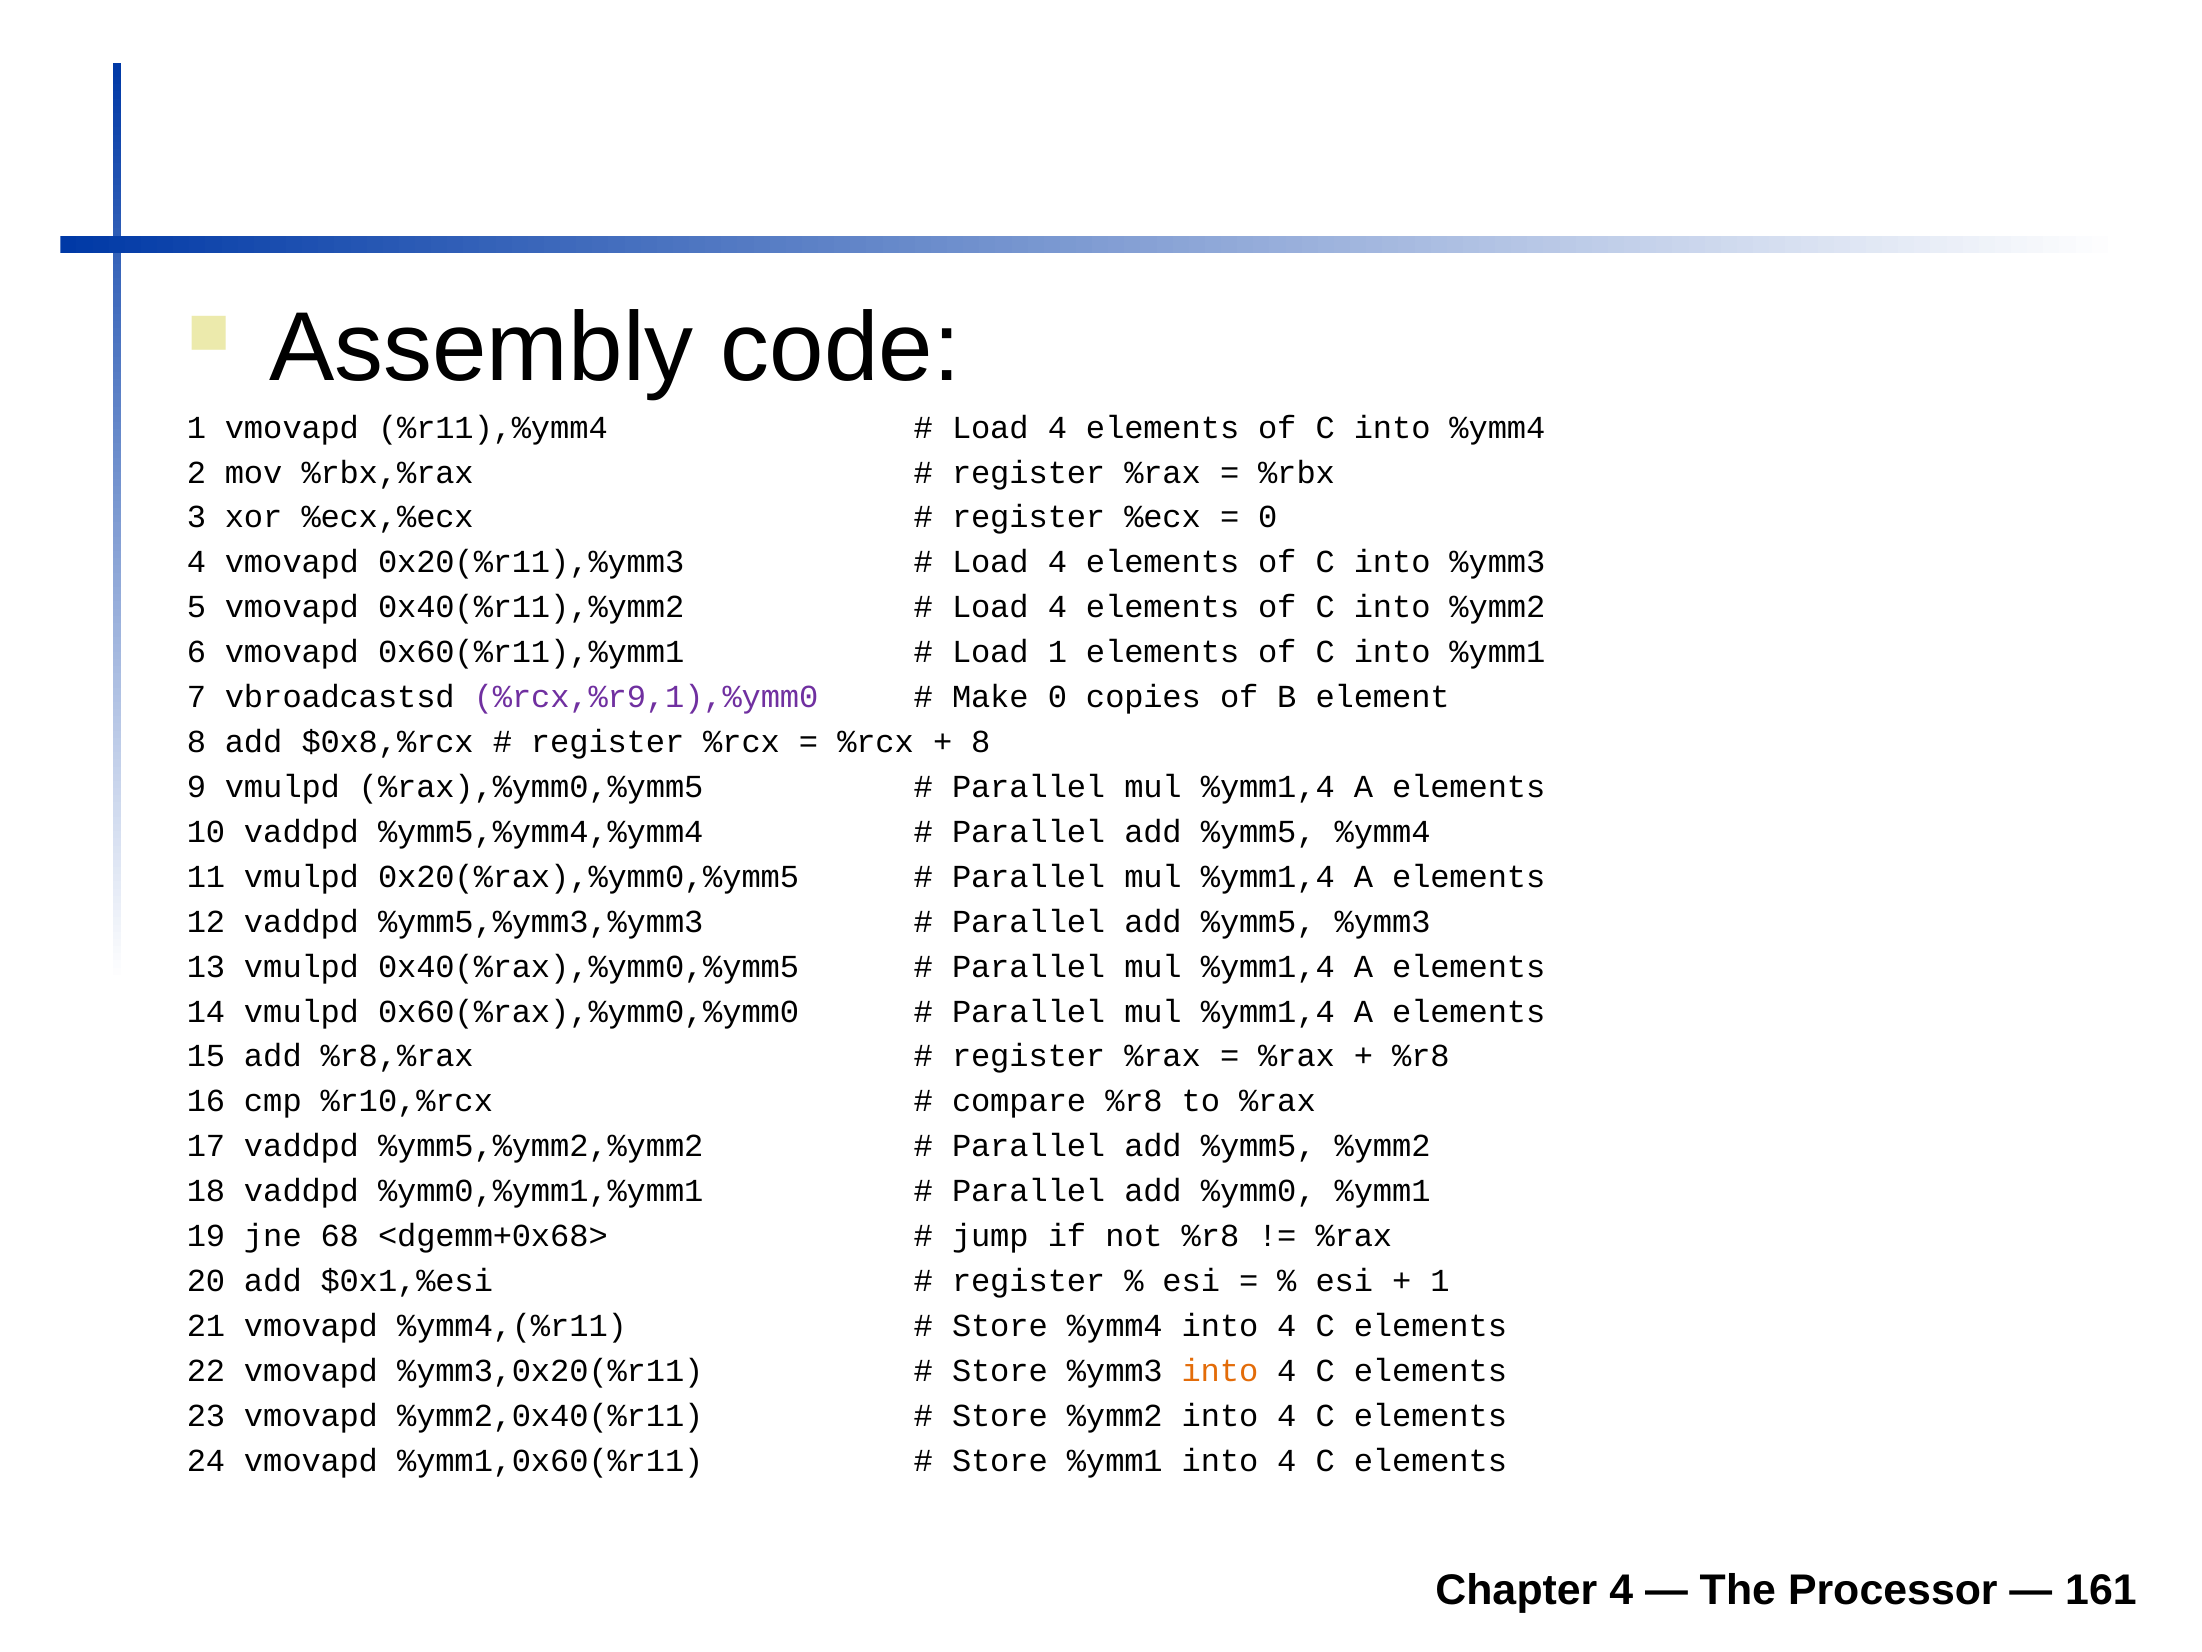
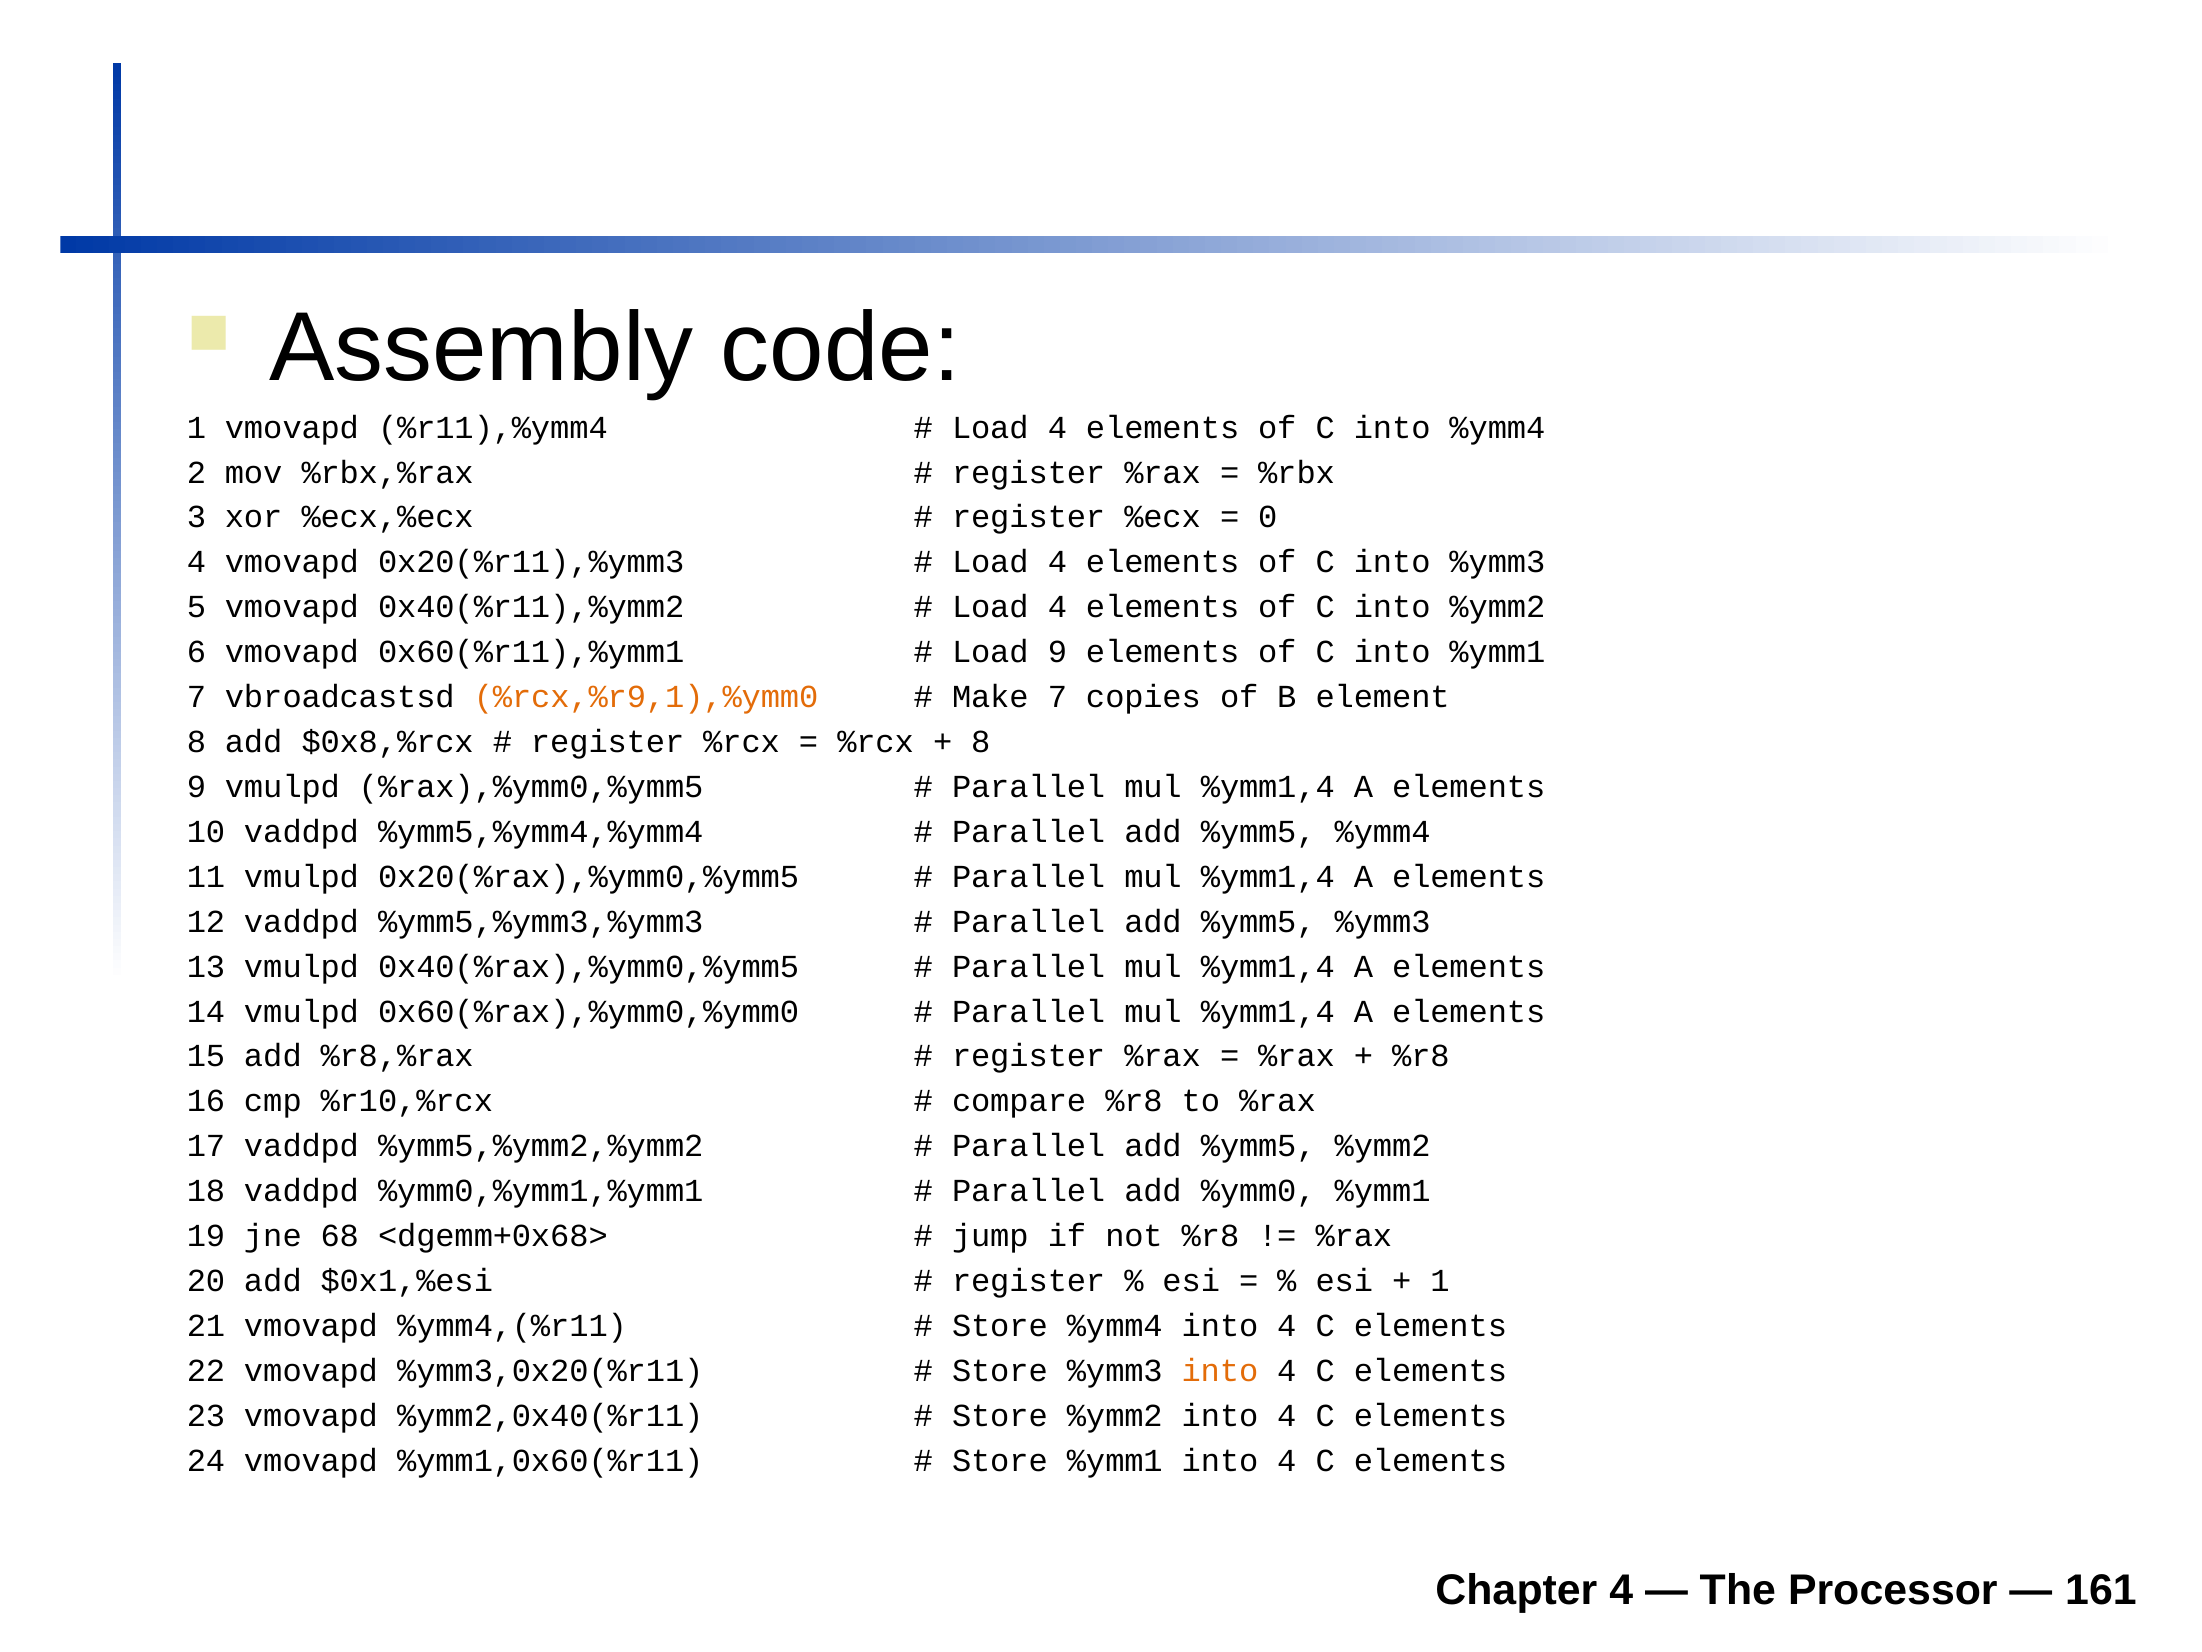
Load 1: 1 -> 9 (1057, 652)
%rcx,%r9,1),%ymm0 colour: purple -> orange (646, 697)
Make 0: 0 -> 7 (1057, 697)
